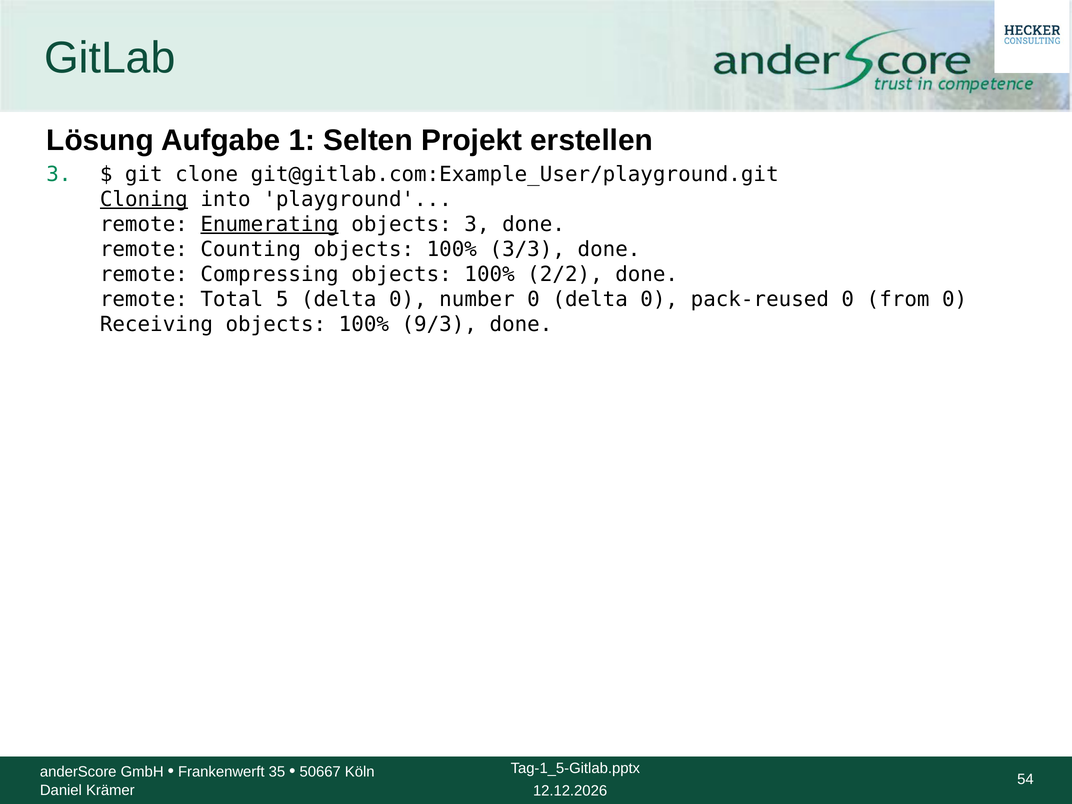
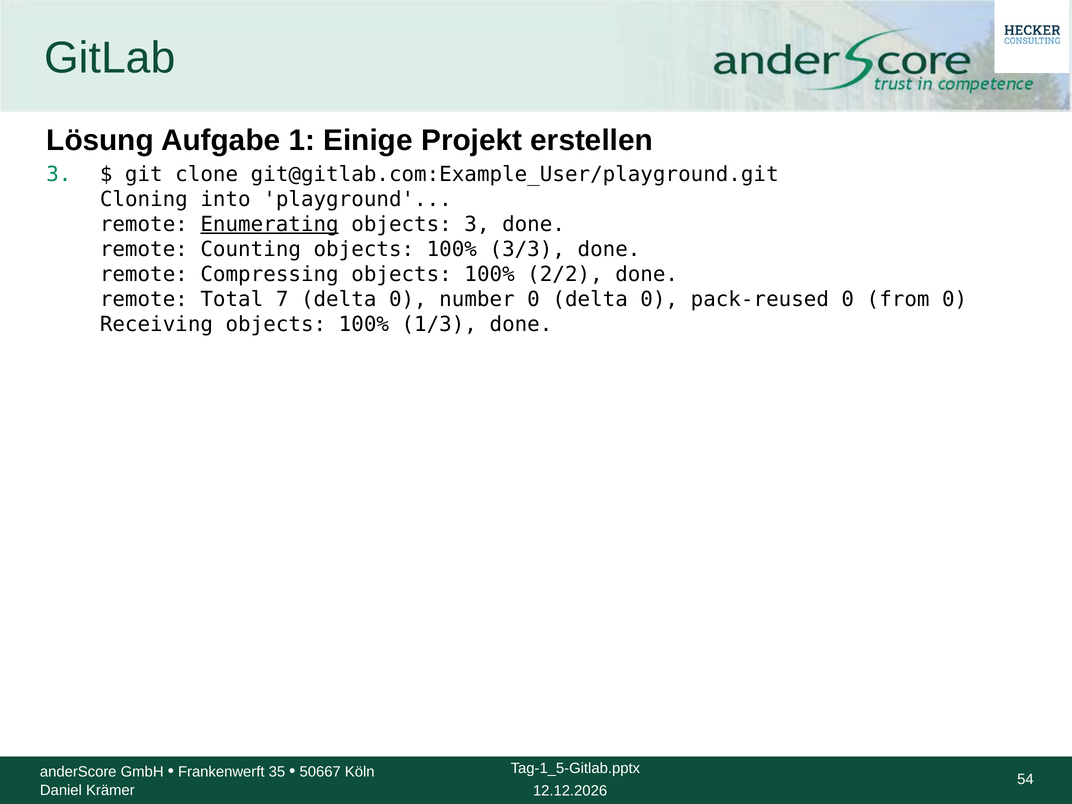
Selten: Selten -> Einige (368, 140)
Cloning underline: present -> none (144, 199)
5: 5 -> 7 (282, 299)
9/3: 9/3 -> 1/3 (439, 324)
